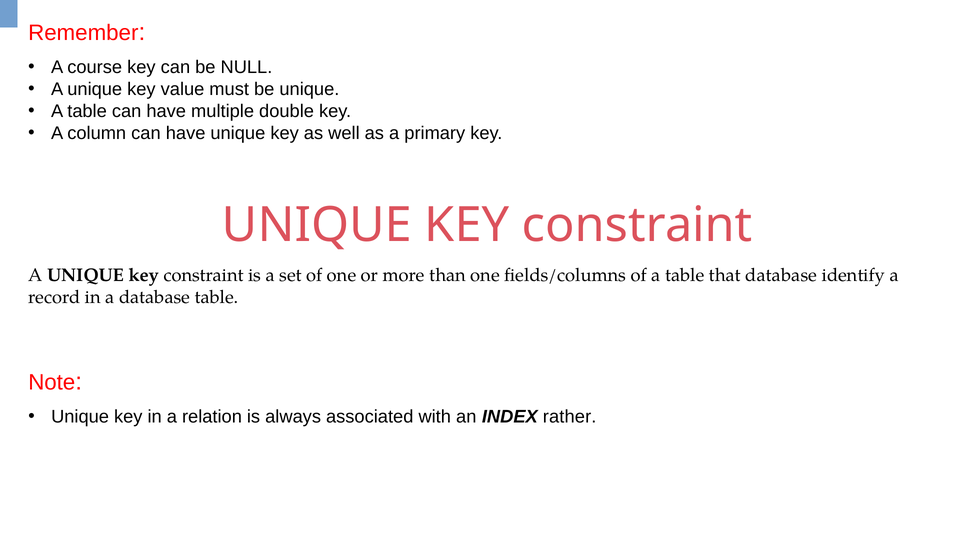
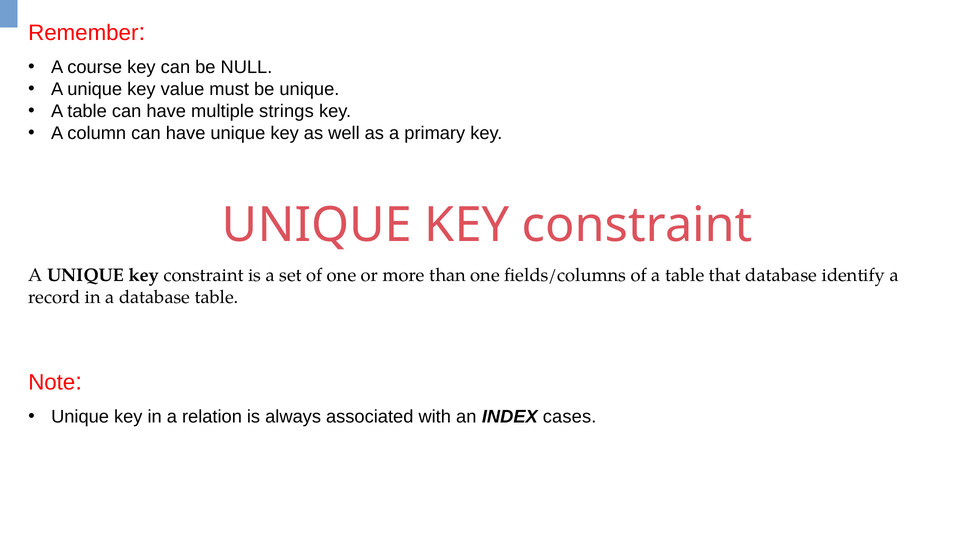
double: double -> strings (286, 111)
rather: rather -> cases (570, 417)
